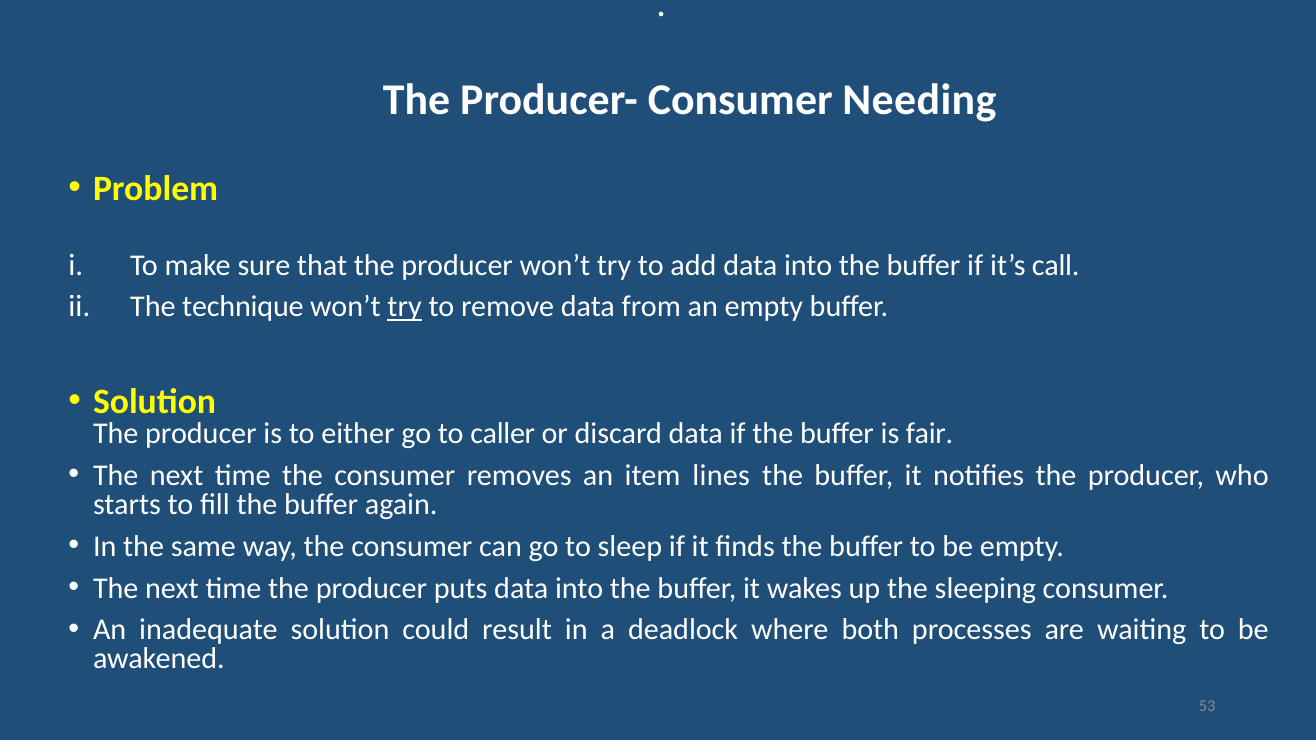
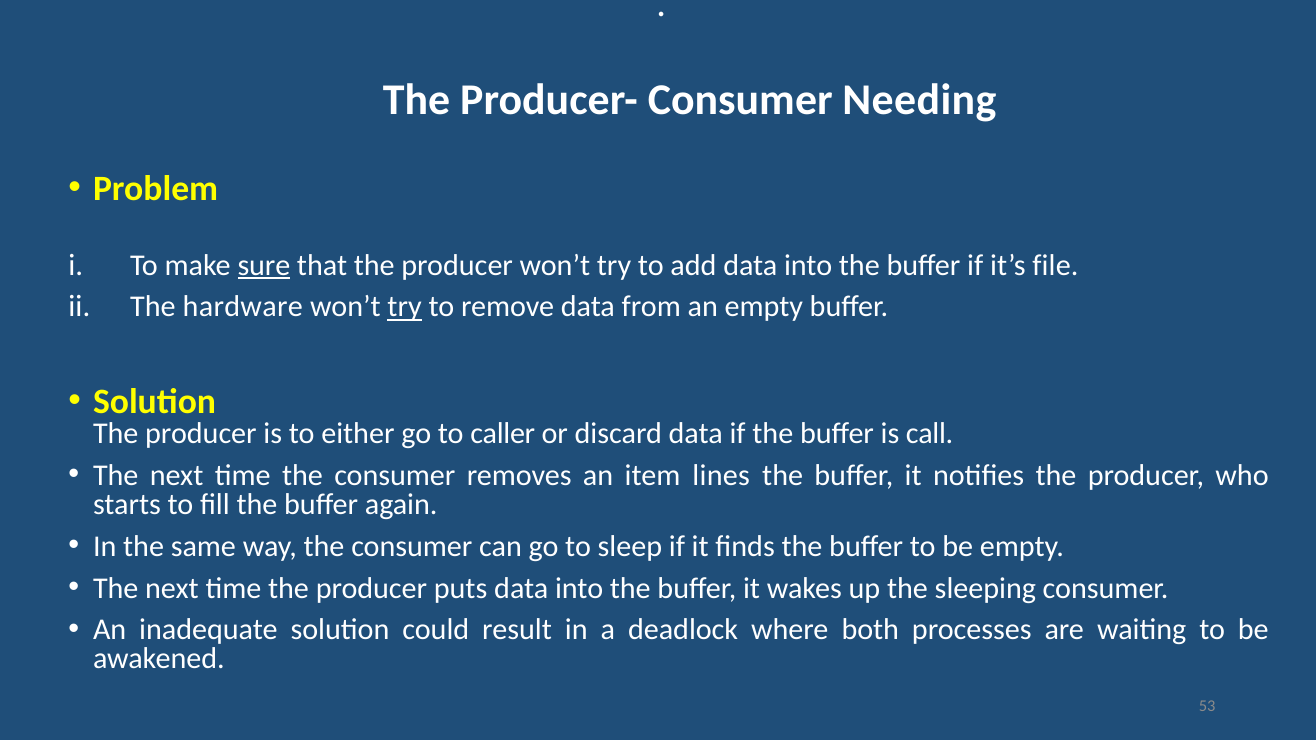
sure underline: none -> present (264, 265)
call: call -> file (1055, 265)
technique: technique -> hardware (243, 307)
fair: fair -> call (930, 434)
